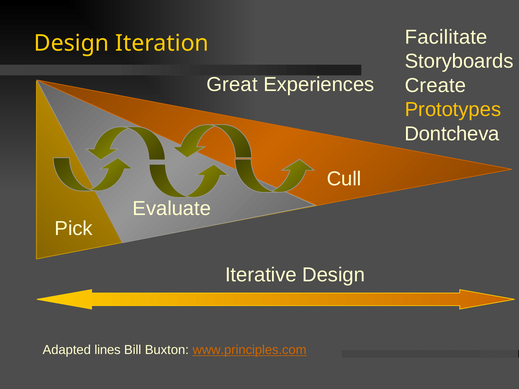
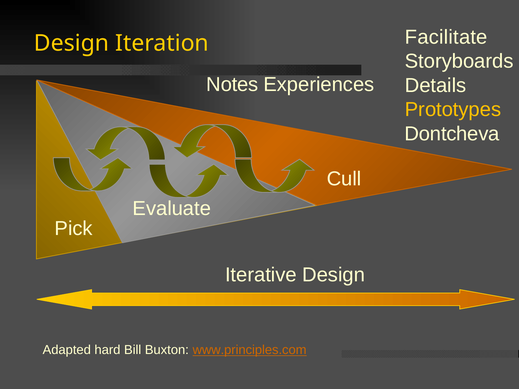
Great: Great -> Notes (232, 85)
Create: Create -> Details (436, 86)
lines: lines -> hard (107, 350)
